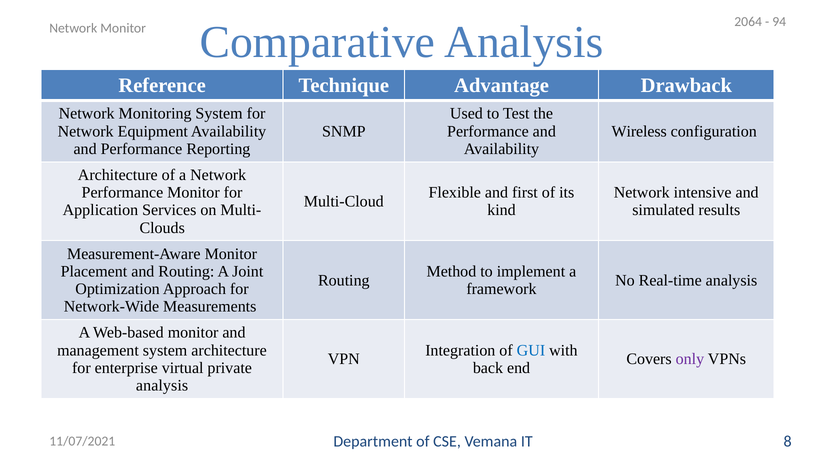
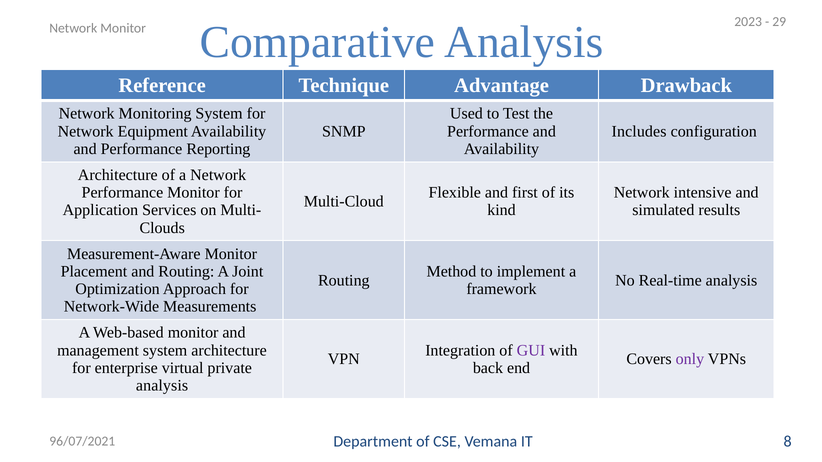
2064: 2064 -> 2023 (748, 22)
94: 94 -> 29 (779, 22)
Wireless: Wireless -> Includes (639, 131)
GUI colour: blue -> purple (531, 351)
11/07/2021: 11/07/2021 -> 96/07/2021 (82, 442)
